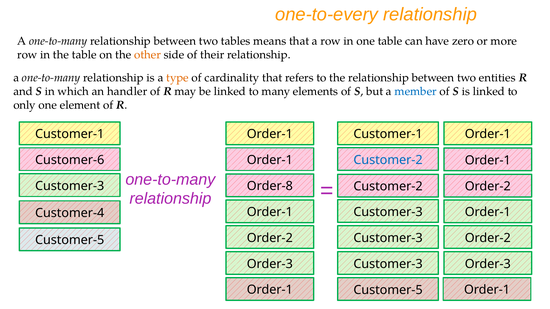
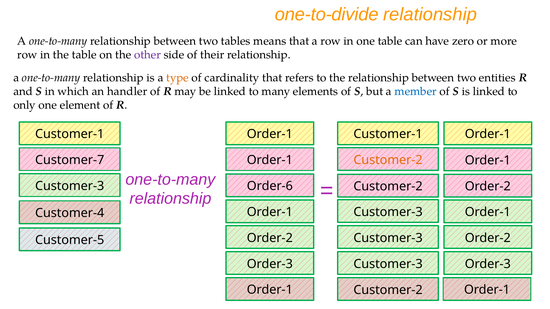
one-to-every: one-to-every -> one-to-divide (327, 14)
other colour: orange -> purple (148, 55)
Customer-2 colour: blue -> orange (388, 160)
Customer-6: Customer-6 -> Customer-7 (70, 160)
Order-8: Order-8 -> Order-6 (270, 186)
Customer-5: Customer-5 -> Customer-2 (388, 290)
